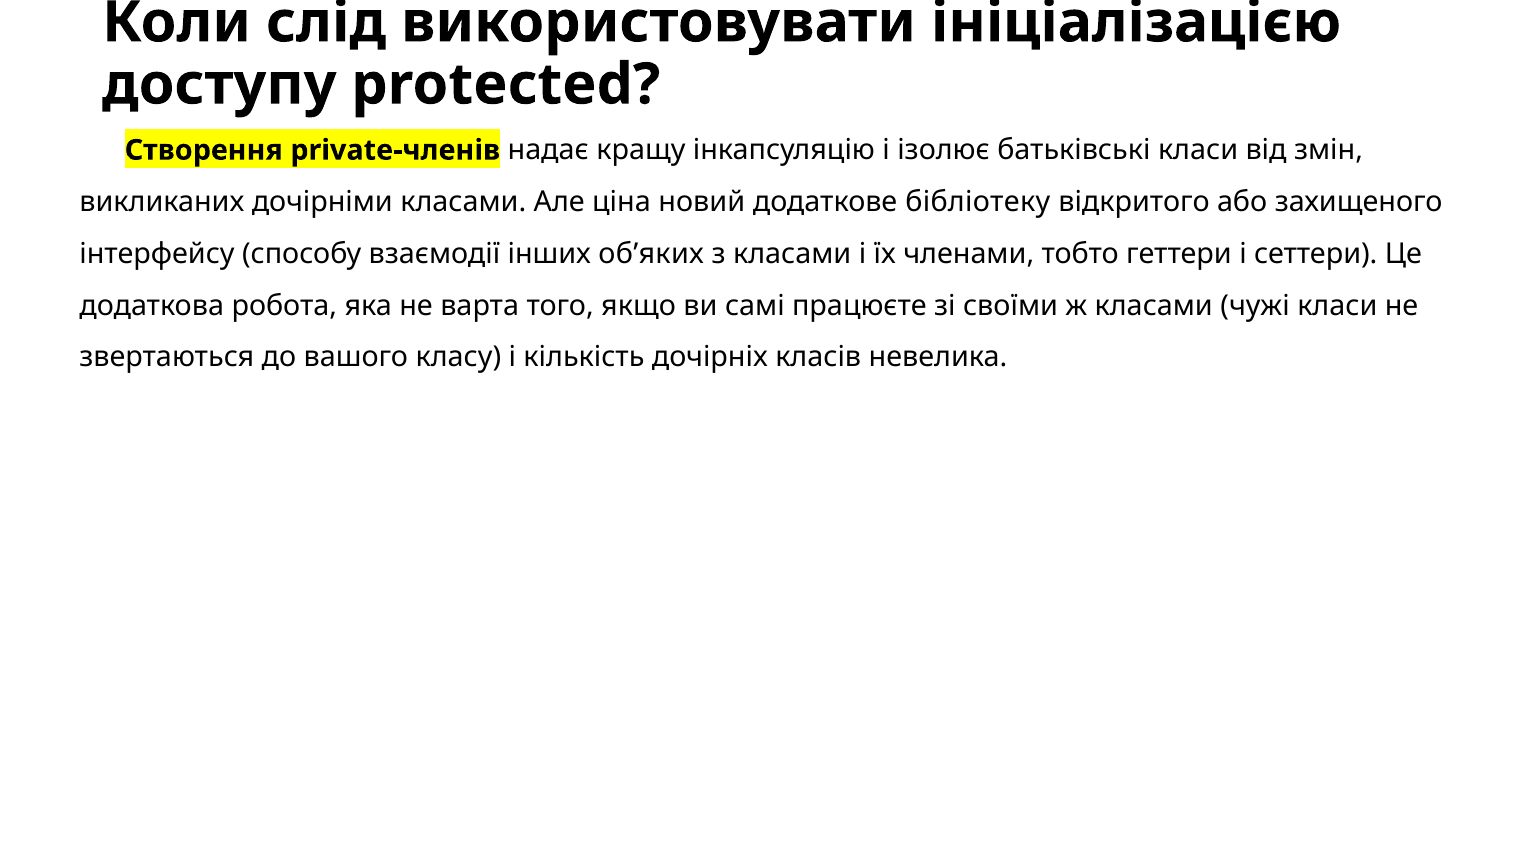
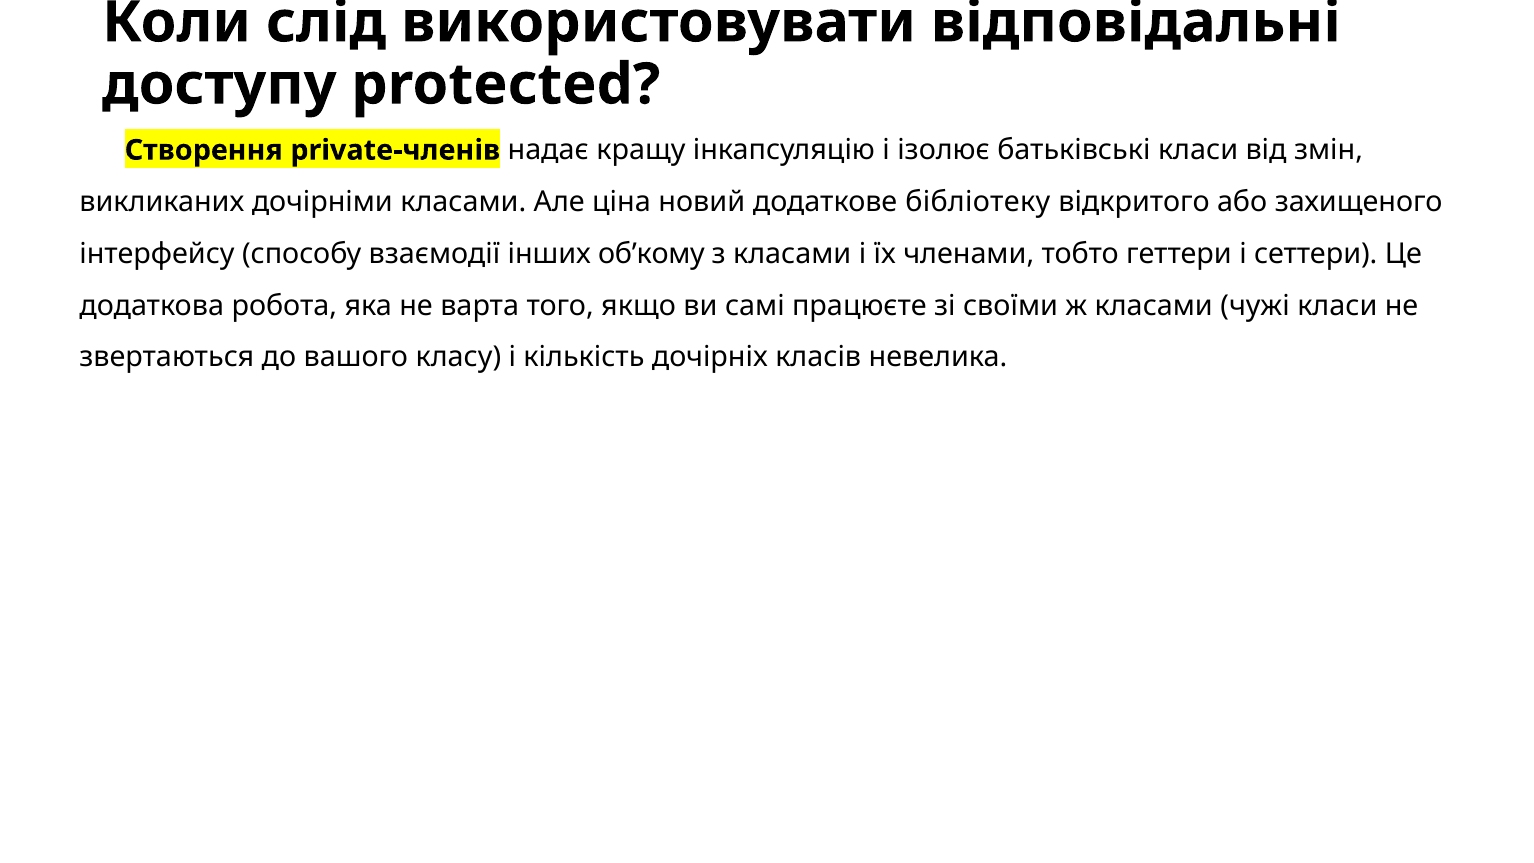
ініціалізацією: ініціалізацією -> відповідальні (1136, 22)
об’яких: об’яких -> об’кому (651, 254)
